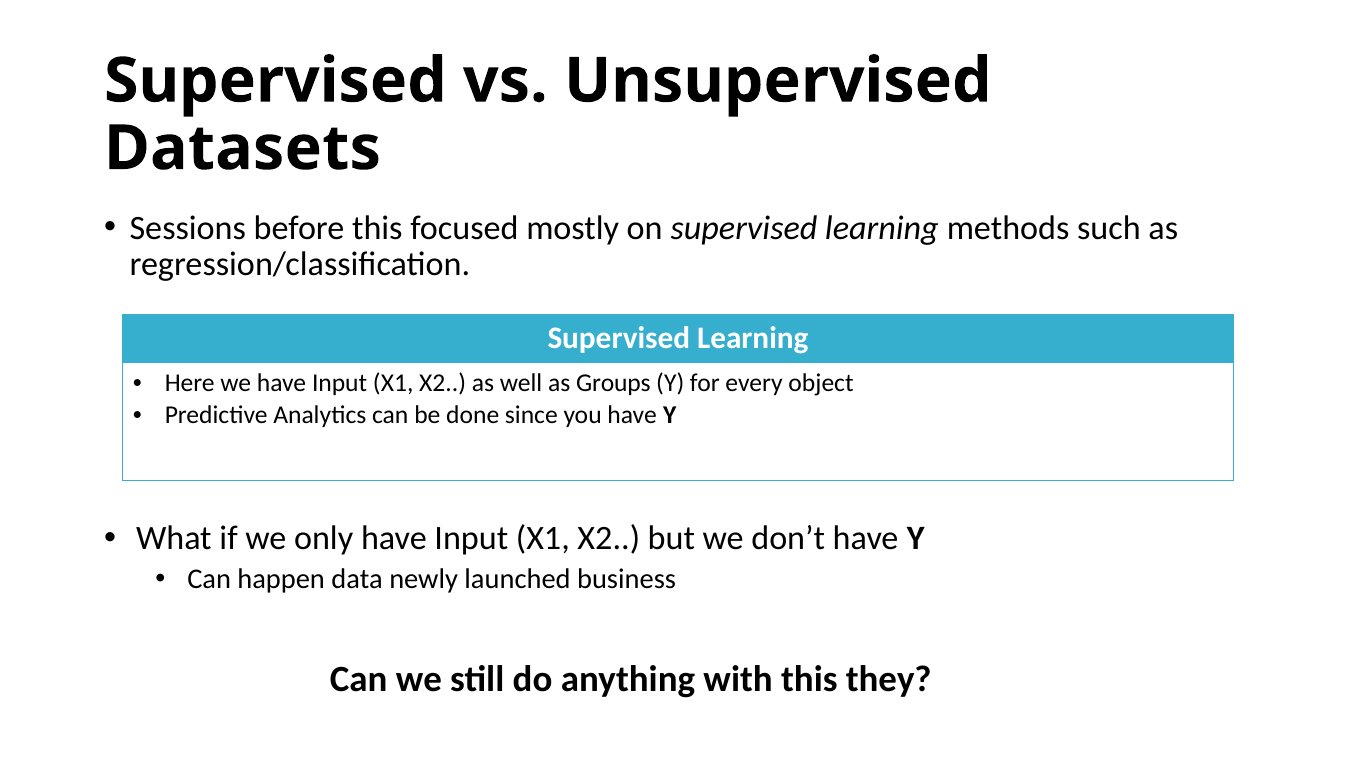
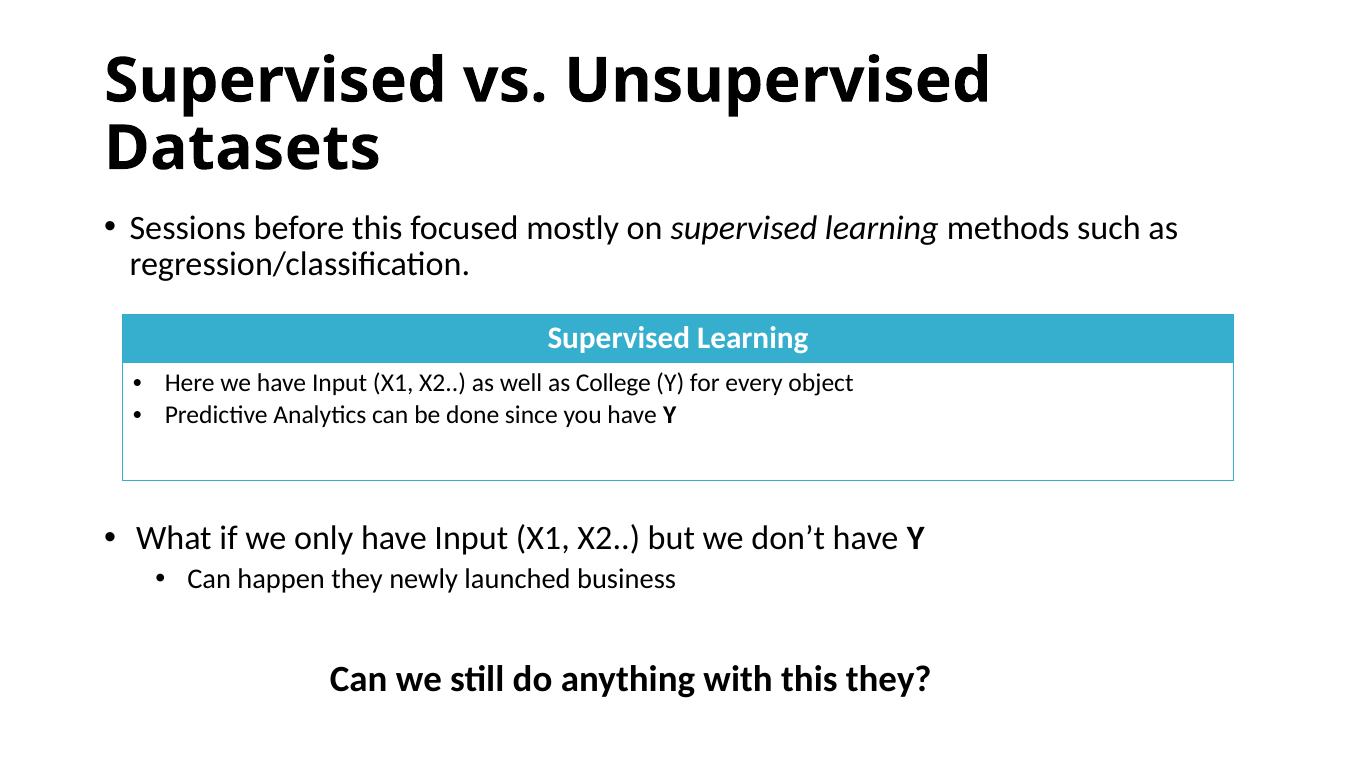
Groups: Groups -> College (613, 383)
happen data: data -> they (357, 579)
